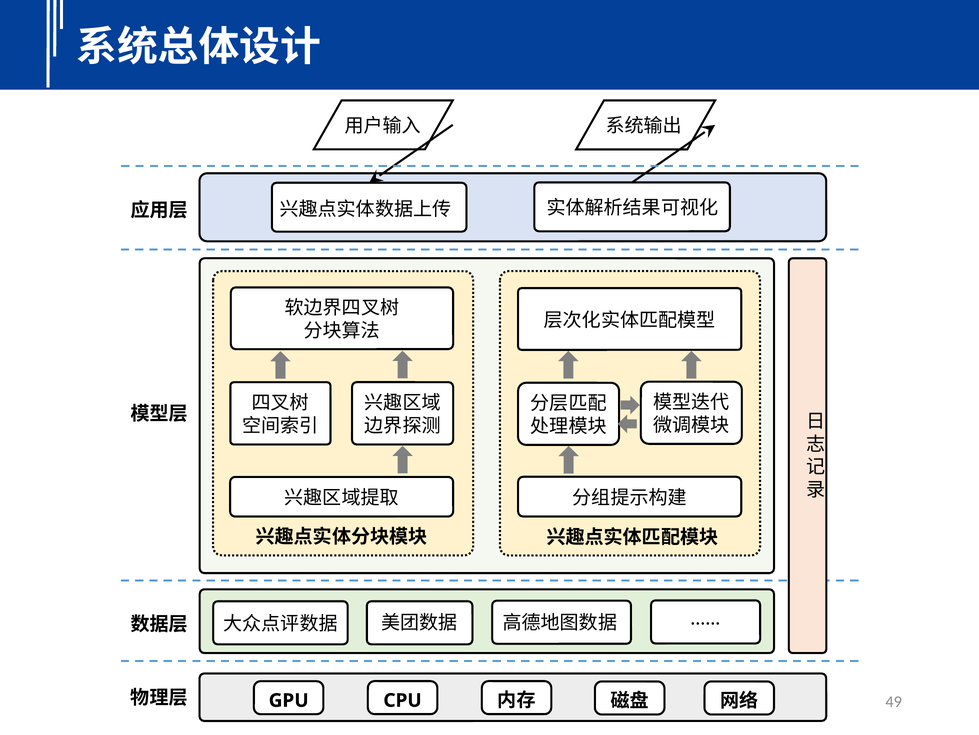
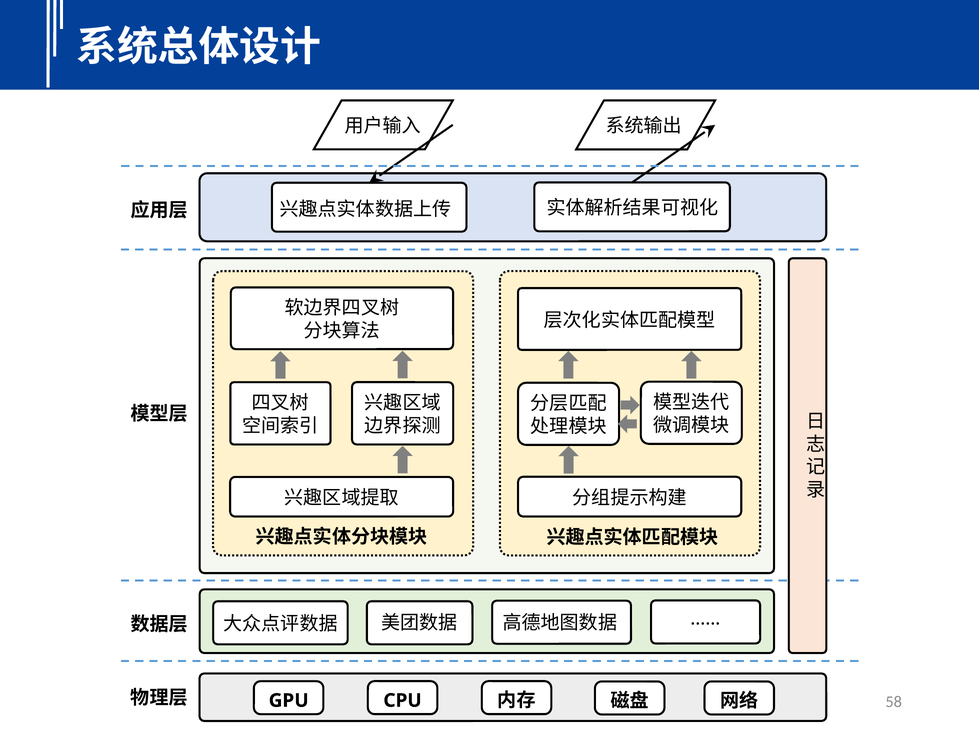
49: 49 -> 58 (894, 701)
